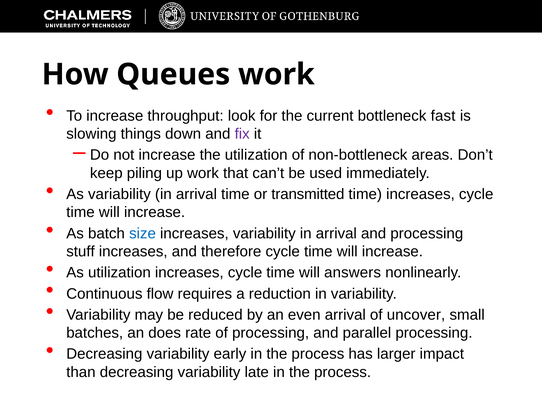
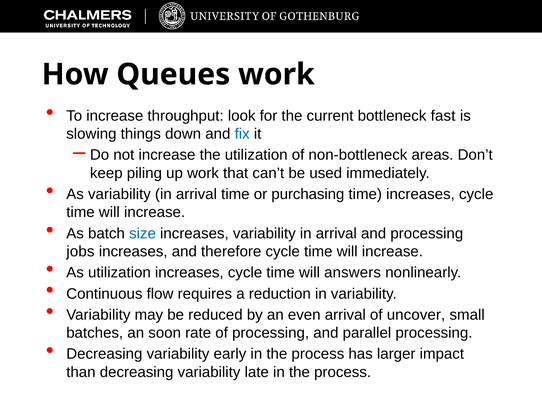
fix colour: purple -> blue (242, 134)
transmitted: transmitted -> purchasing (308, 194)
stuff: stuff -> jobs (80, 251)
does: does -> soon (165, 332)
